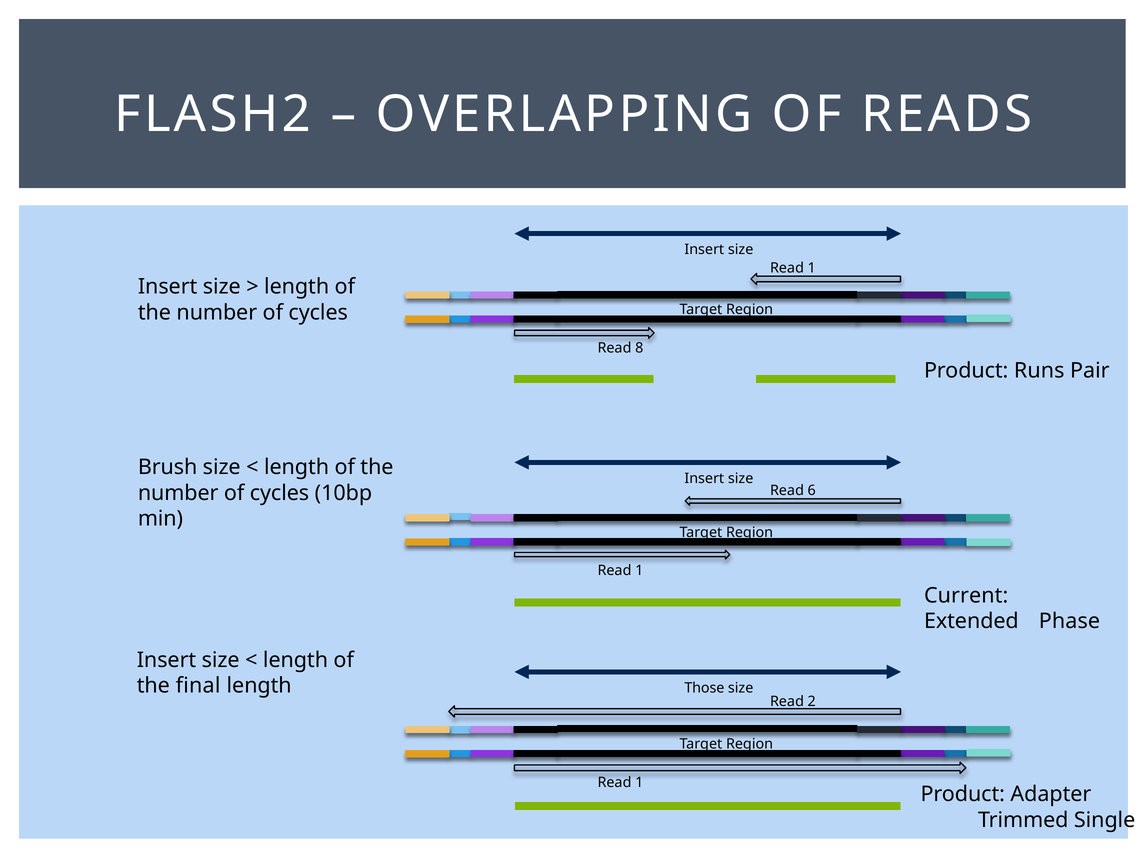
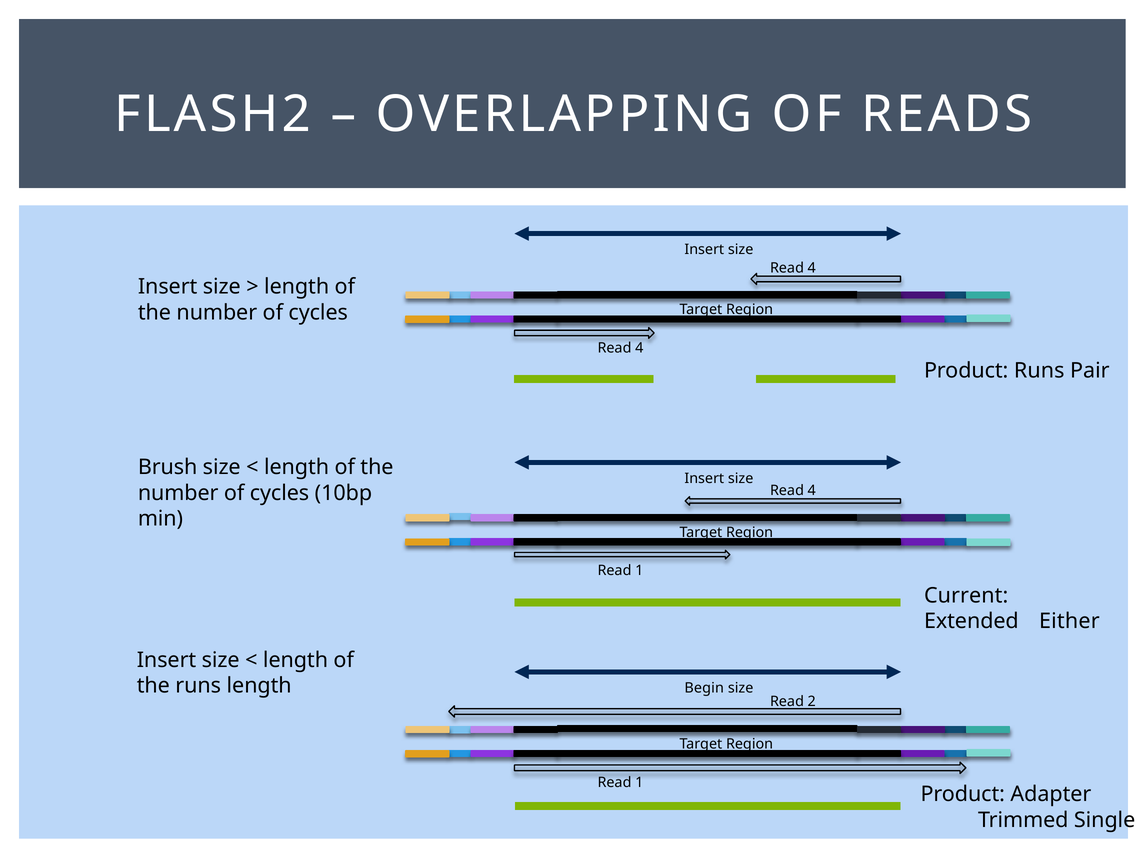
1: 1 -> 4 (812, 268)
8: 8 -> 4 (639, 348)
6: 6 -> 4 (812, 491)
Phase: Phase -> Either (1069, 621)
the final: final -> runs (198, 686)
Those: Those -> Begin (704, 688)
